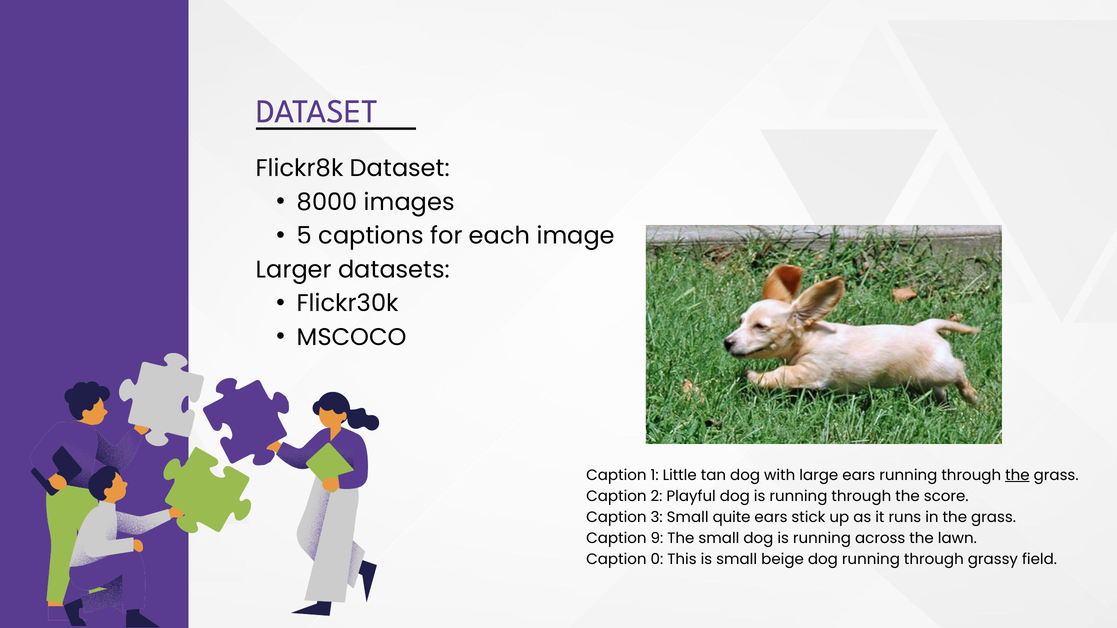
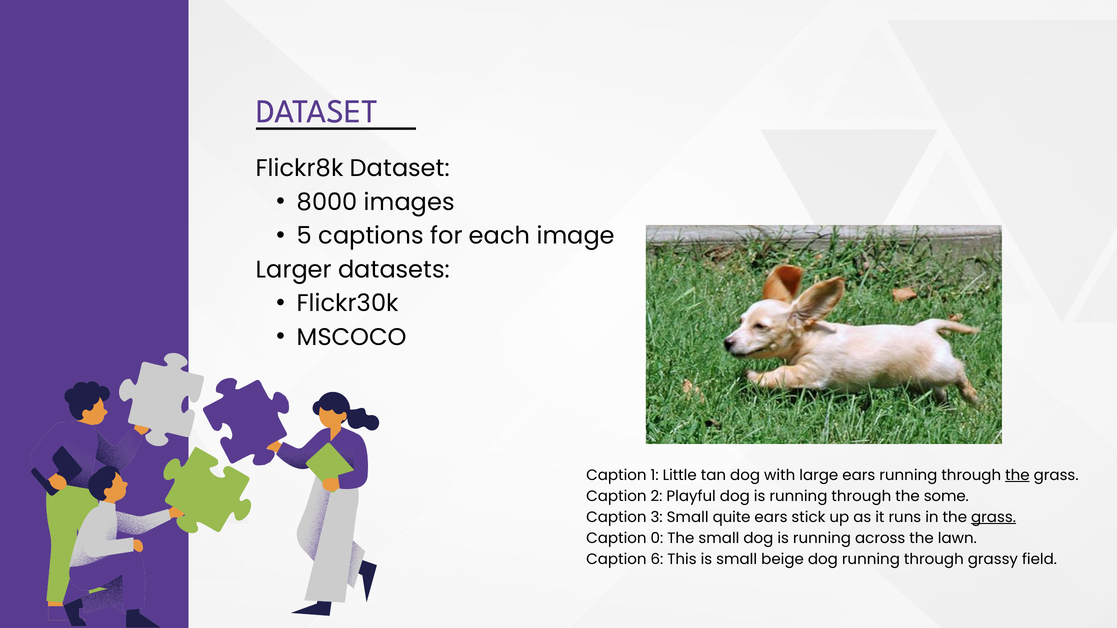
score: score -> some (946, 496)
grass underline: none -> present (993, 517)
9: 9 -> 0 (657, 538)
0: 0 -> 6 (657, 560)
